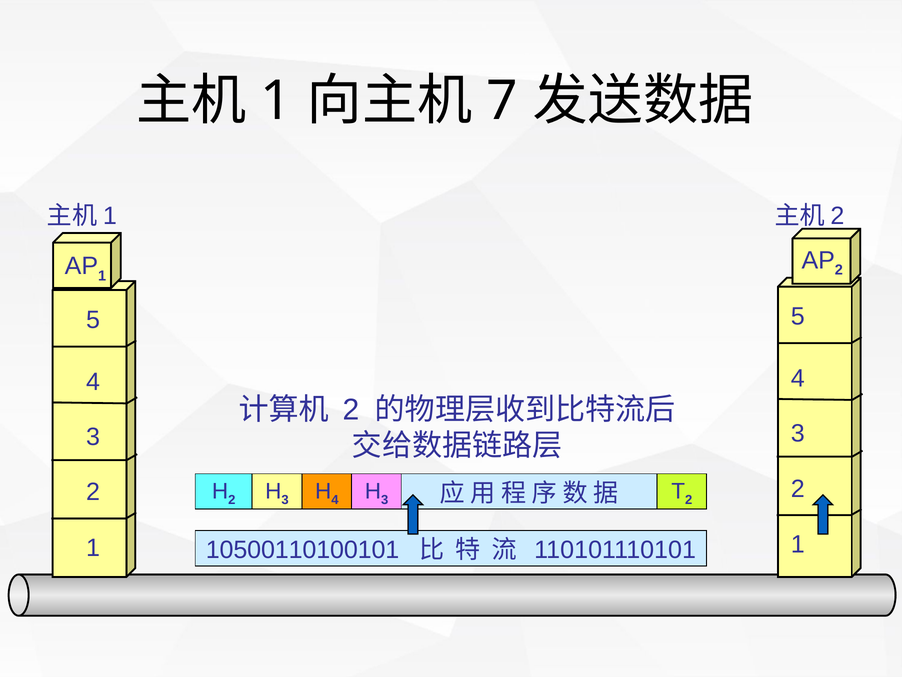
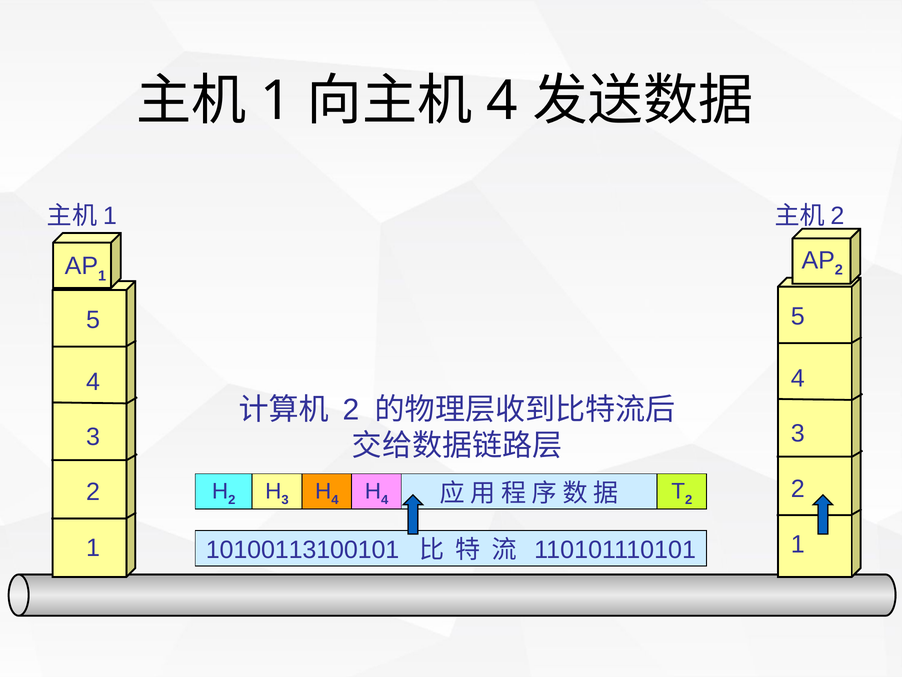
7: 7 -> 4 (502, 101)
3: 3 -> 4 (385, 500)
10500110100101: 10500110100101 -> 10100113100101 (303, 550)
